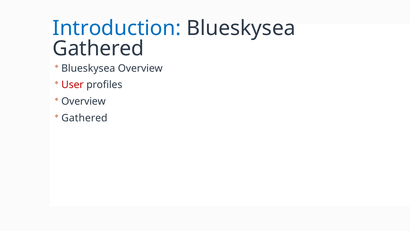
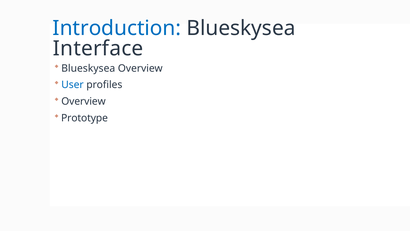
Gathered: Gathered -> Interface (98, 48)
User colour: red -> blue (72, 85)
Gathered: Gathered -> Prototype (85, 118)
